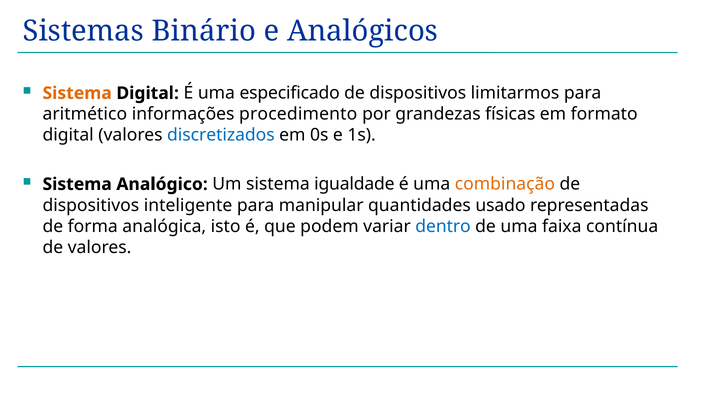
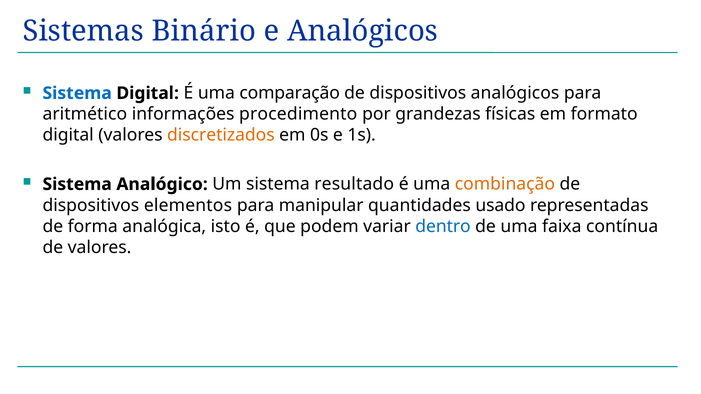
Sistema colour: orange -> blue (77, 93)
especificado: especificado -> comparação (290, 93)
dispositivos limitarmos: limitarmos -> analógicos (515, 93)
discretizados colour: blue -> orange (221, 135)
igualdade: igualdade -> resultado (354, 184)
inteligente: inteligente -> elementos (188, 205)
